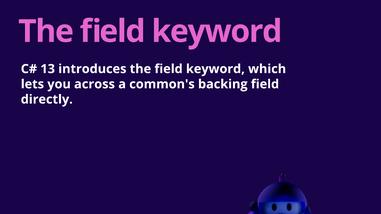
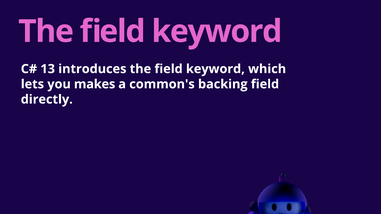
across: across -> makes (95, 84)
